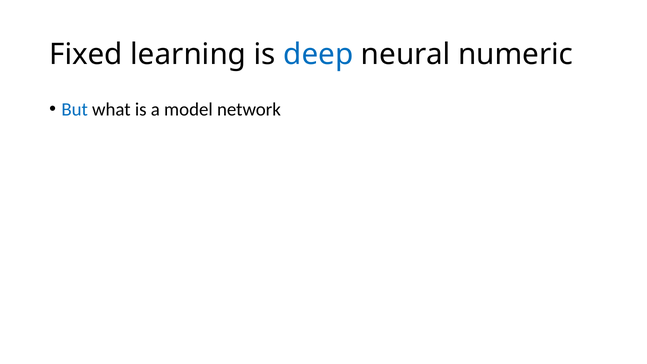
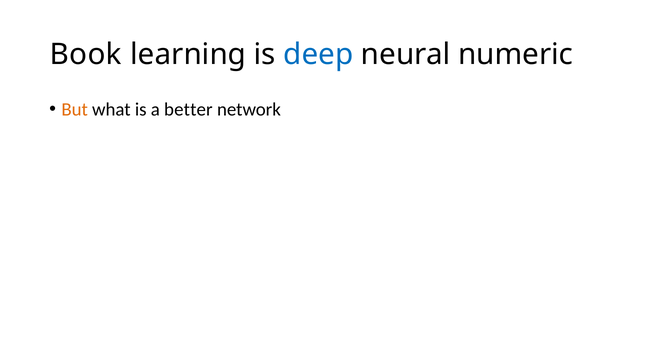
Fixed: Fixed -> Book (86, 54)
But colour: blue -> orange (75, 109)
model: model -> better (188, 109)
